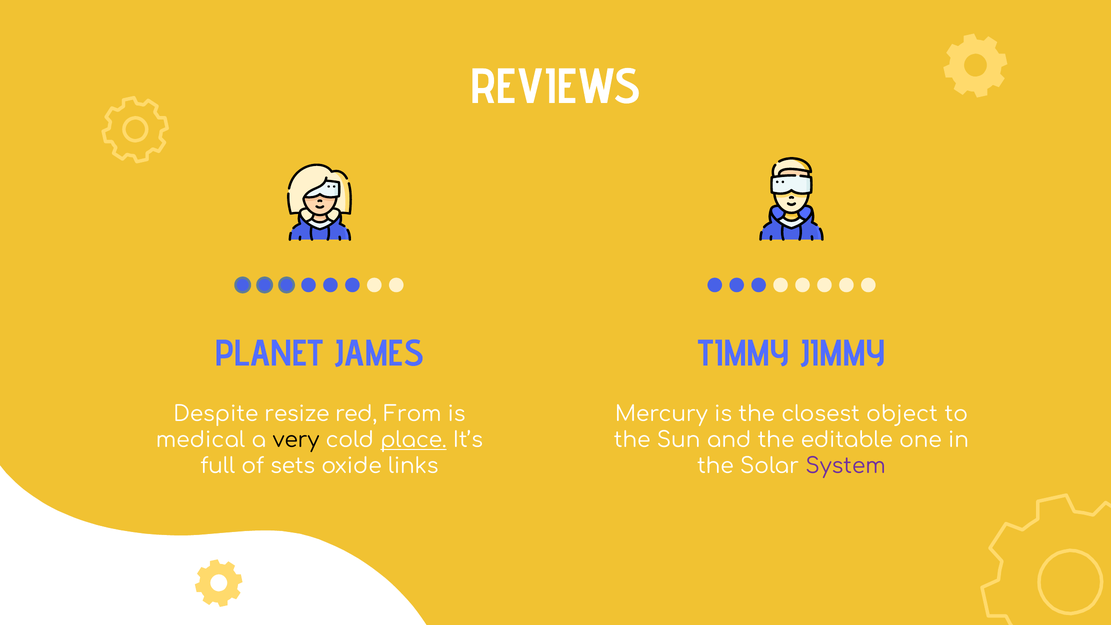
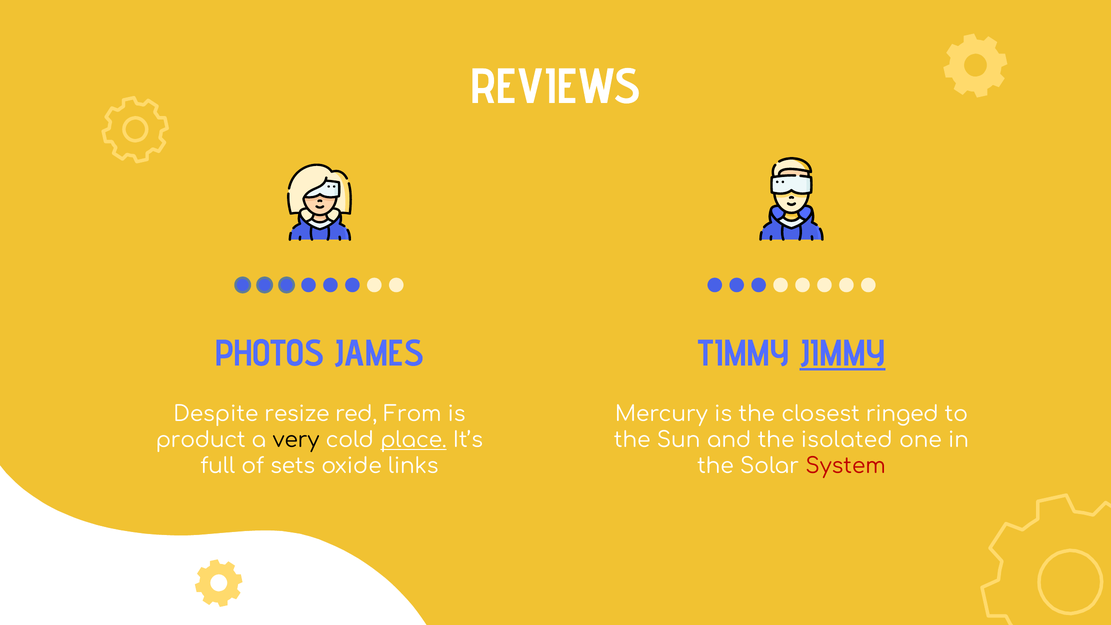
PLANET: PLANET -> PHOTOS (269, 353)
JIMMY underline: none -> present (842, 353)
object: object -> ringed (902, 414)
medical: medical -> product (201, 440)
editable: editable -> isolated (847, 440)
System colour: purple -> red (846, 466)
